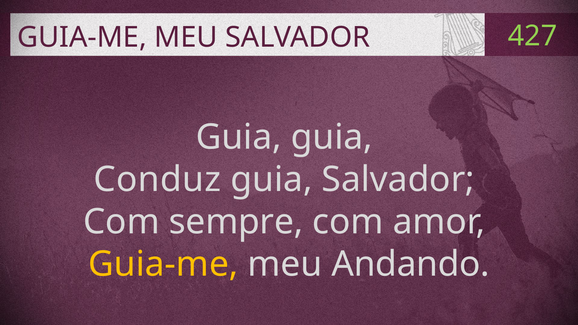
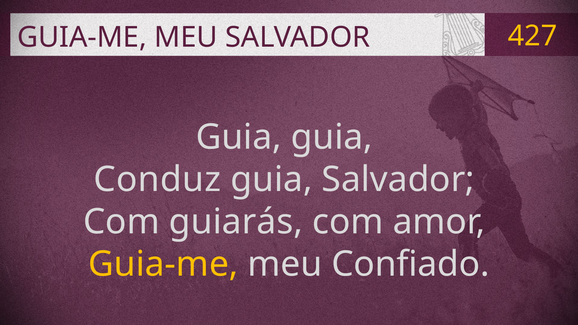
427 colour: light green -> yellow (533, 36)
sempre: sempre -> guiarás (236, 222)
Andando: Andando -> Confiado (411, 264)
